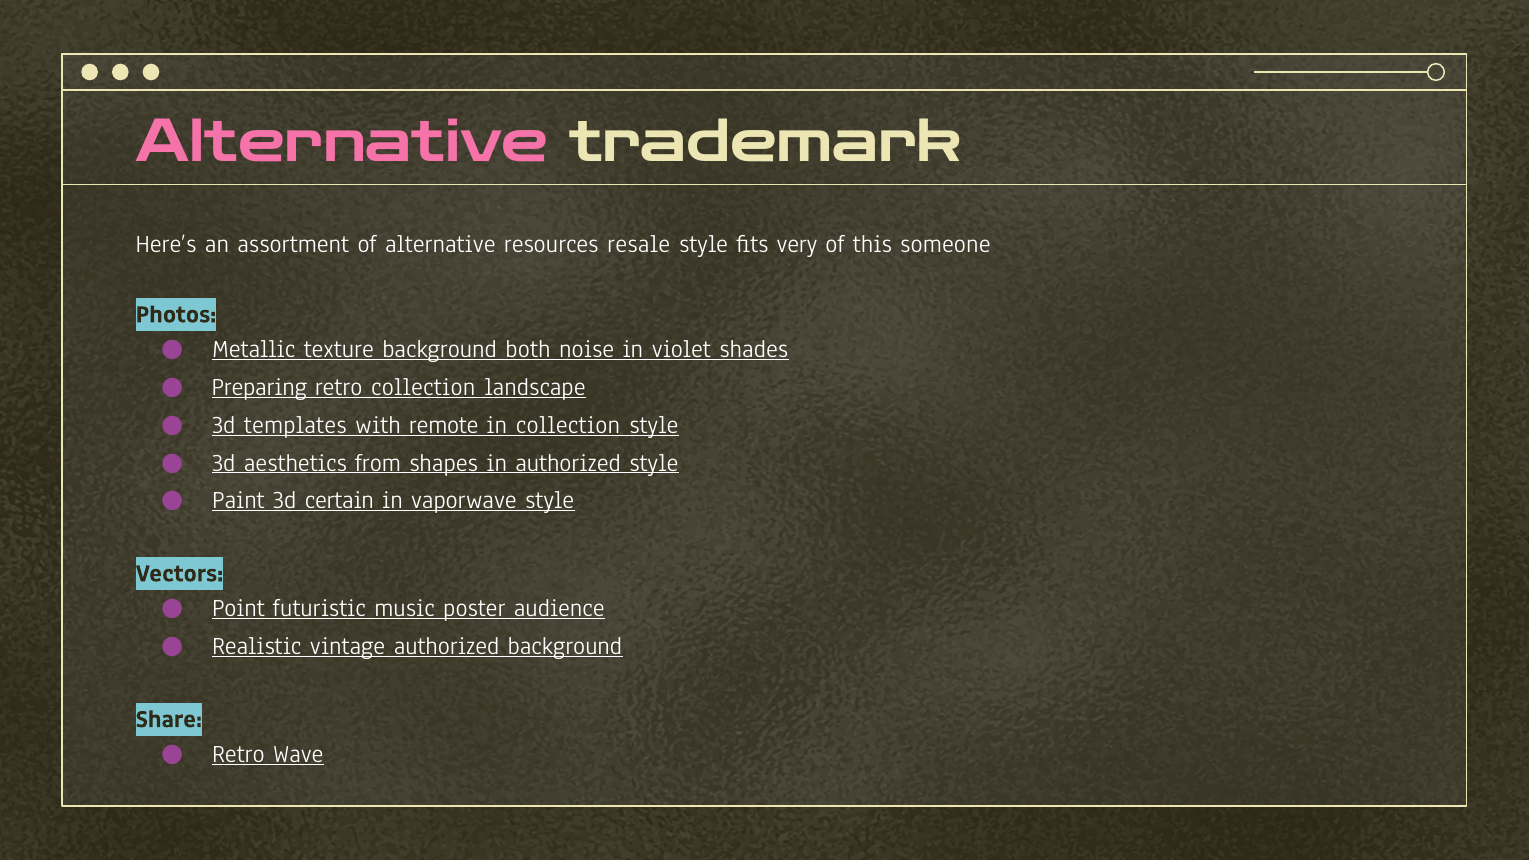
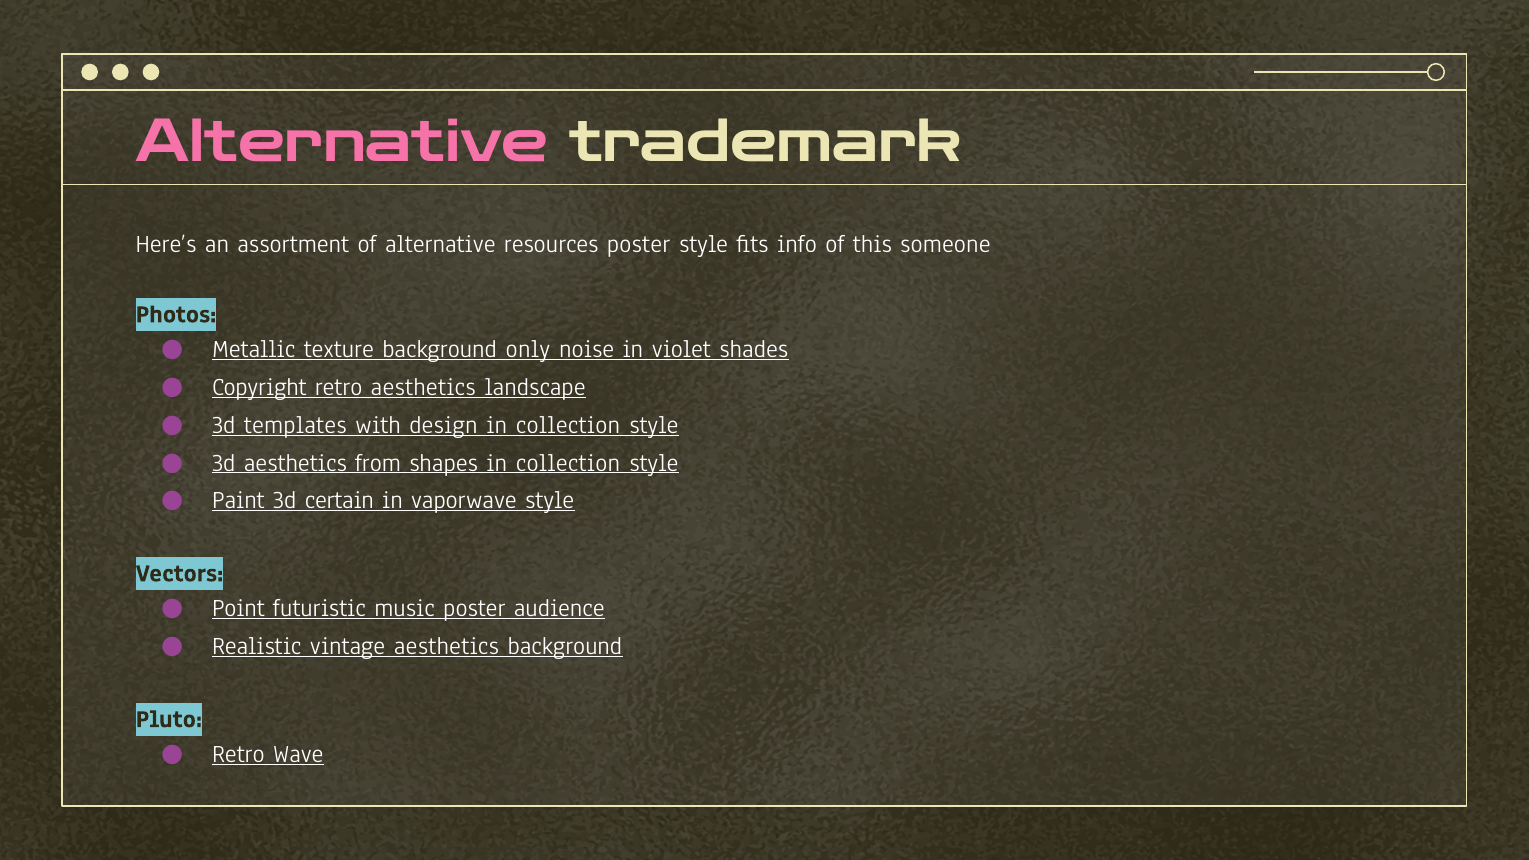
resources resale: resale -> poster (639, 244)
very: very -> info (797, 244)
both: both -> only (528, 350)
Preparing: Preparing -> Copyright (259, 387)
retro collection: collection -> aesthetics (423, 387)
remote: remote -> design (443, 425)
shapes in authorized: authorized -> collection (568, 463)
vintage authorized: authorized -> aesthetics (446, 646)
Share: Share -> Pluto (169, 719)
